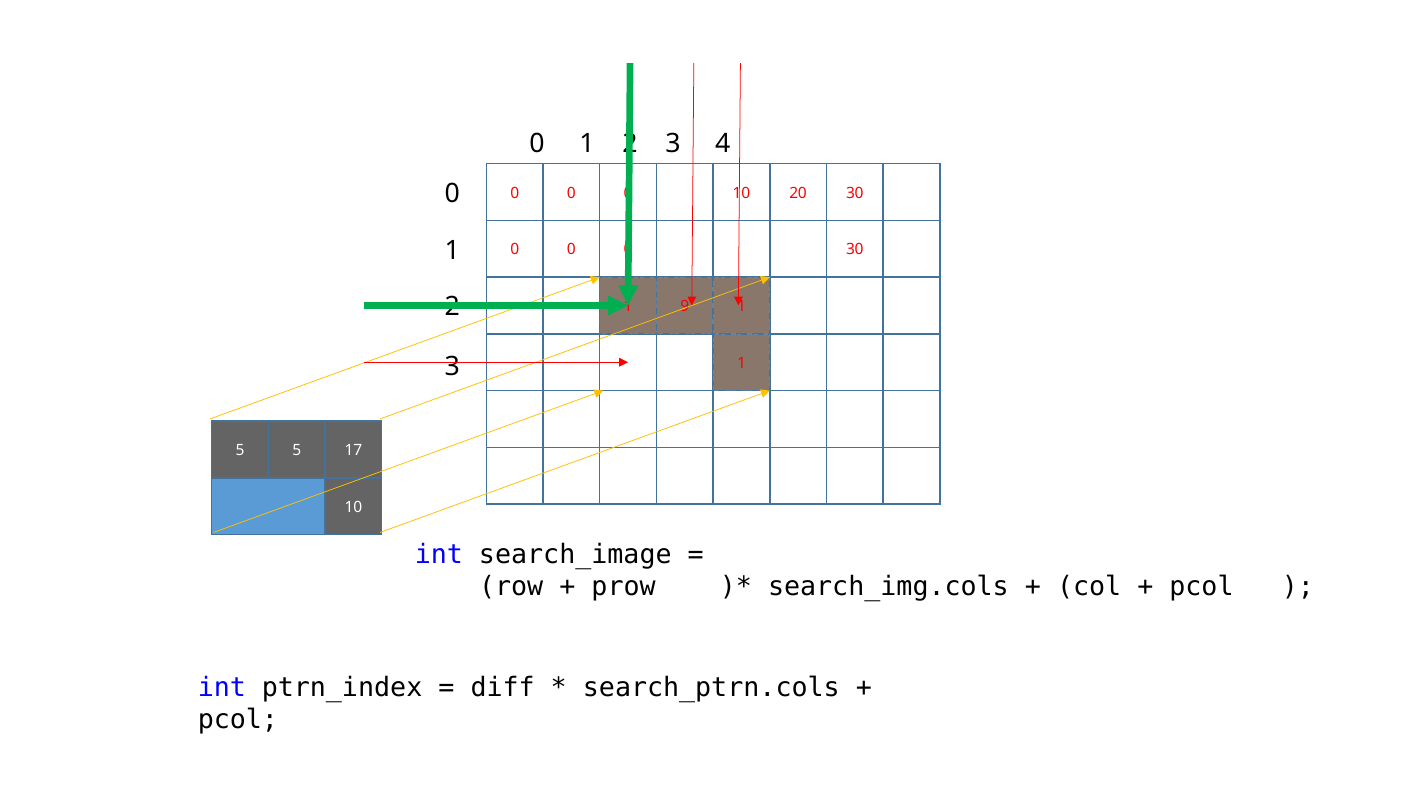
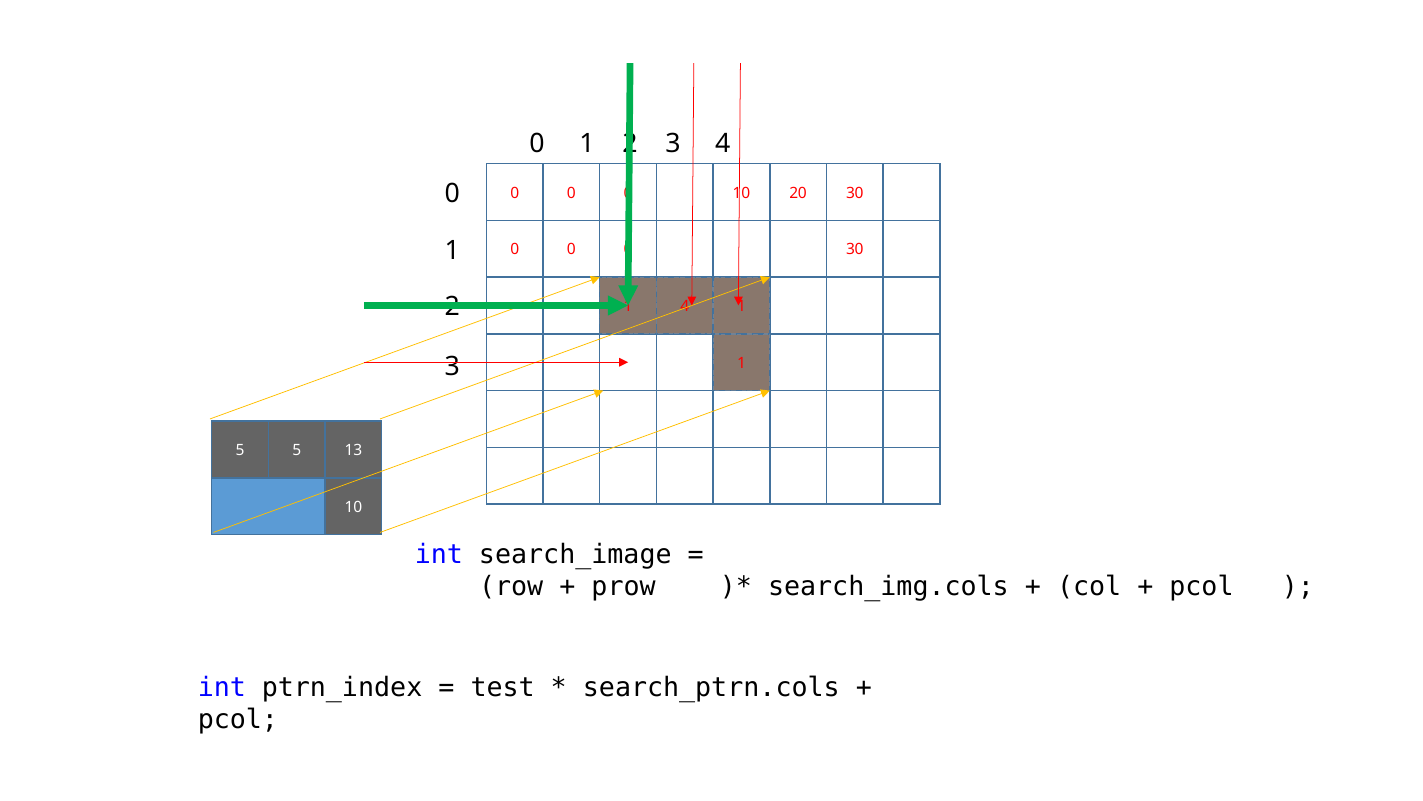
9: 9 -> 4 (685, 306)
17: 17 -> 13 (353, 450)
diff: diff -> test (503, 688)
